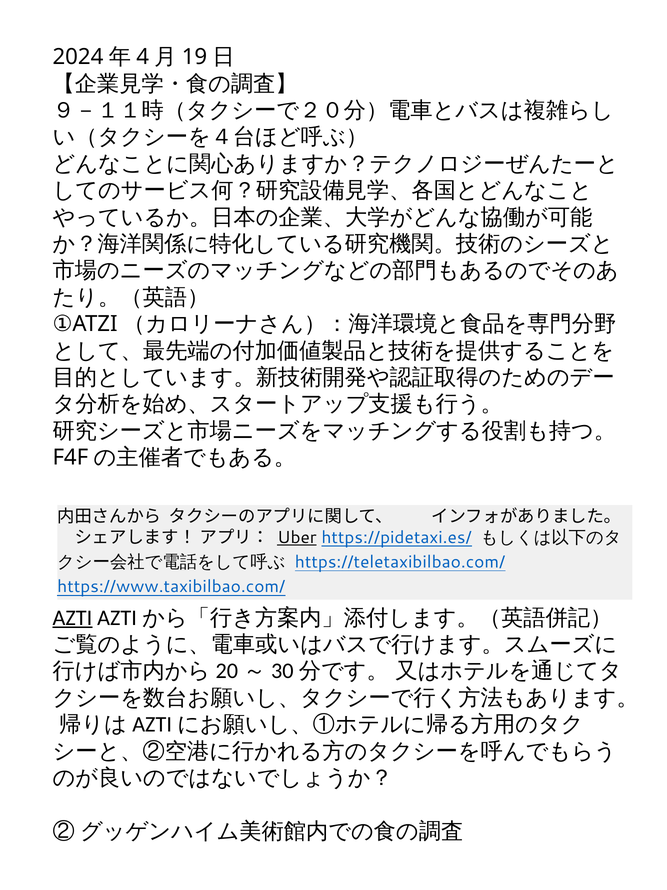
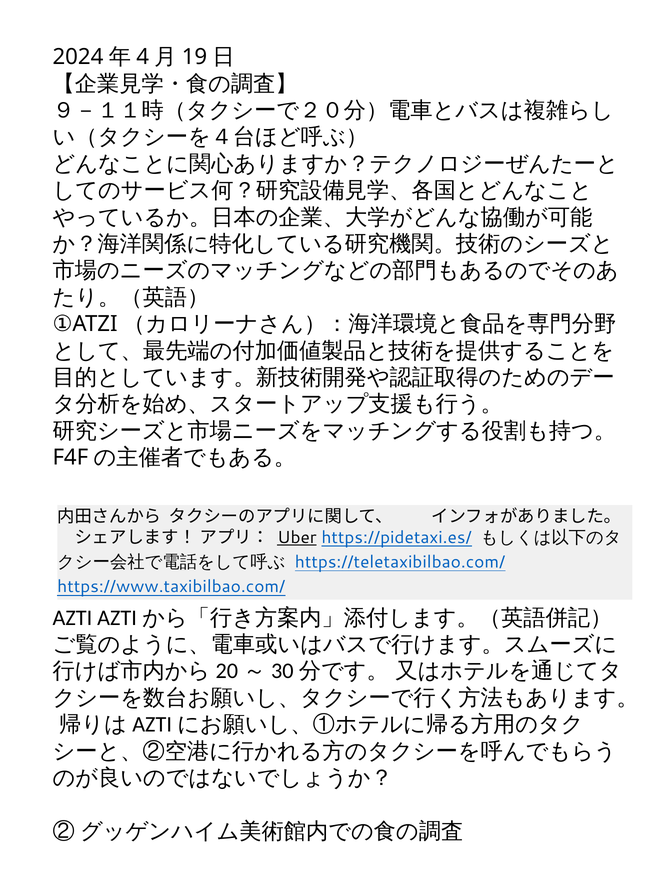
AZTI underline: present -> none (72, 617)
